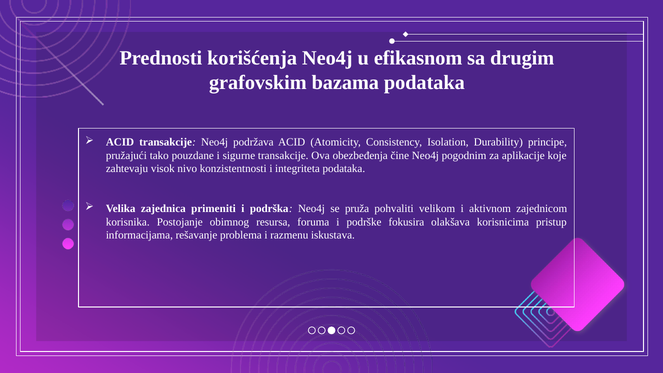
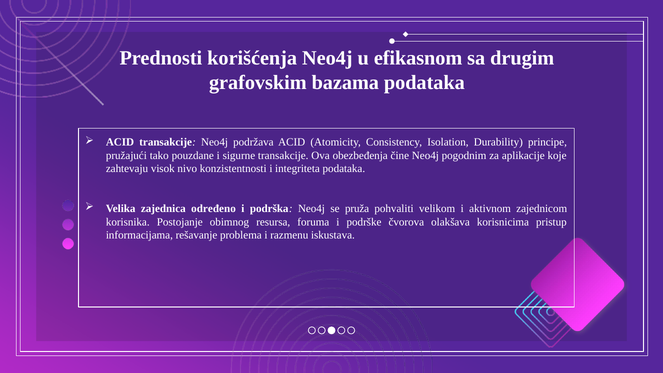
primeniti: primeniti -> određeno (214, 209)
fokusira: fokusira -> čvorova (406, 222)
